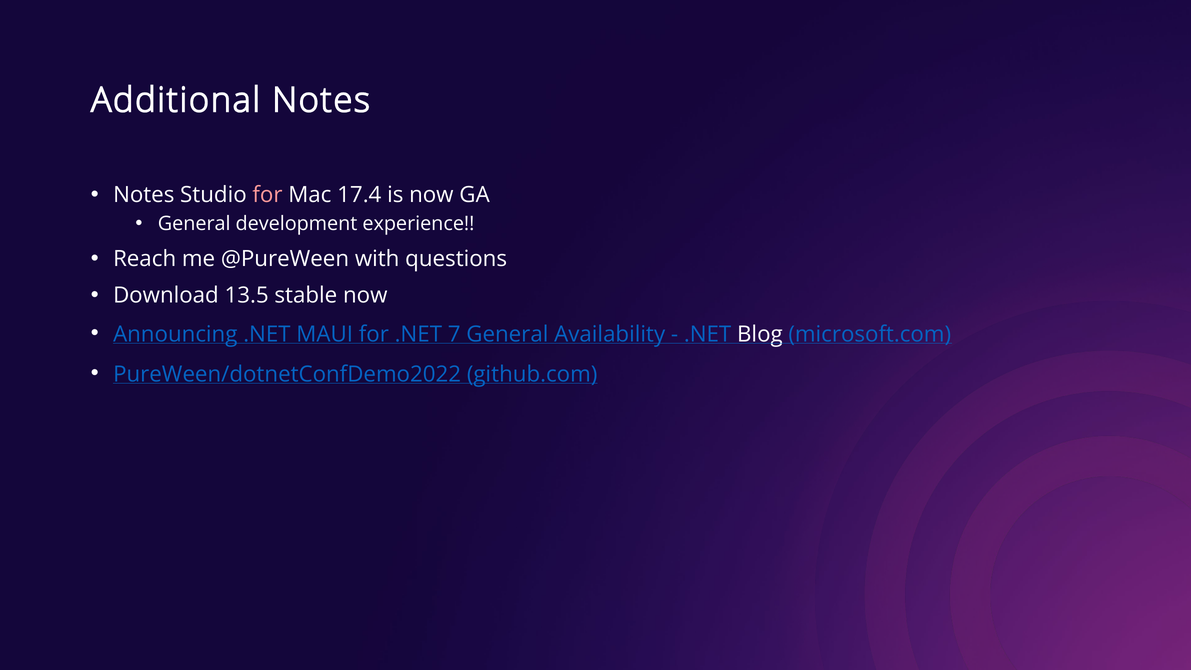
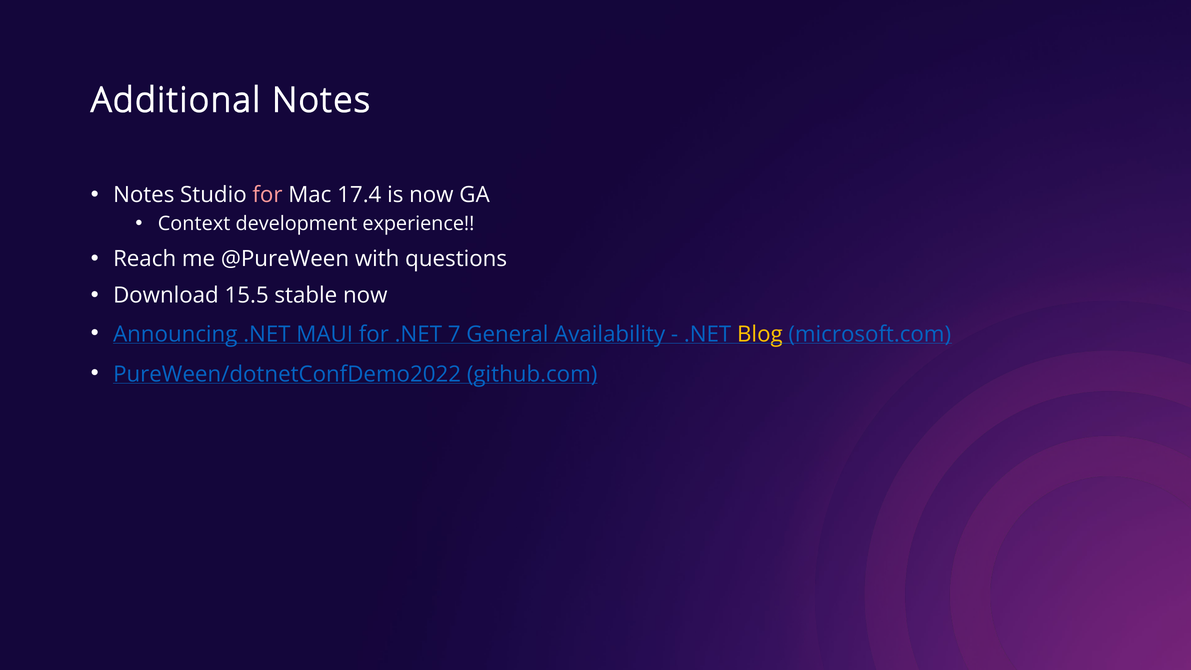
General: General -> Context (194, 224)
13.5: 13.5 -> 15.5 (247, 295)
Blog colour: white -> yellow (760, 335)
